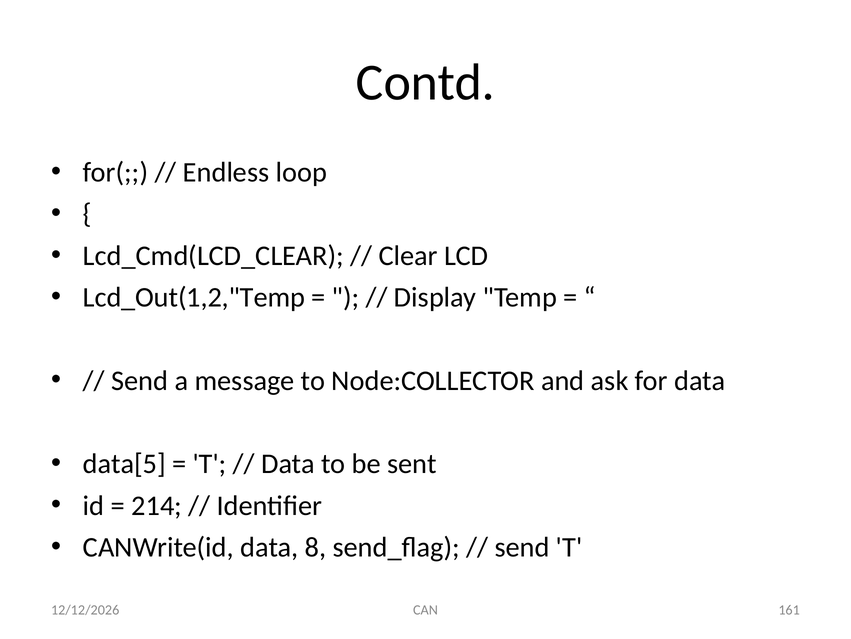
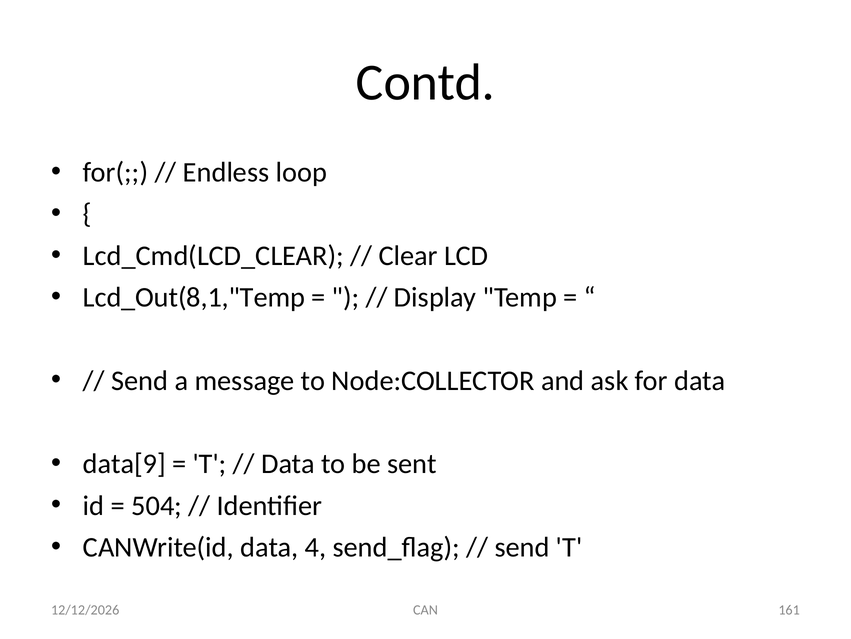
Lcd_Out(1,2,"Temp: Lcd_Out(1,2,"Temp -> Lcd_Out(8,1,"Temp (194, 297)
data[5: data[5 -> data[9 (124, 463)
214: 214 -> 504 (157, 505)
8: 8 -> 4 (315, 547)
